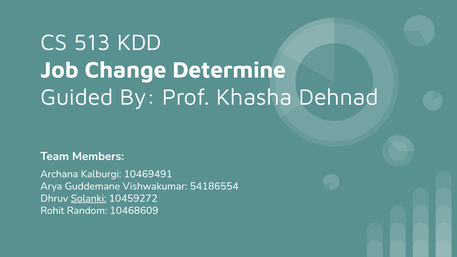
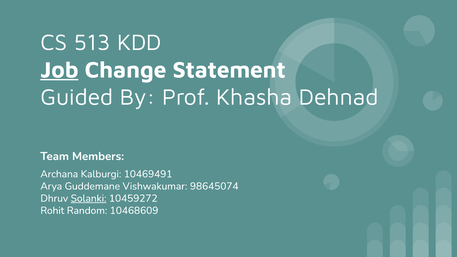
Job underline: none -> present (59, 70)
Determine: Determine -> Statement (229, 70)
54186554: 54186554 -> 98645074 (214, 186)
